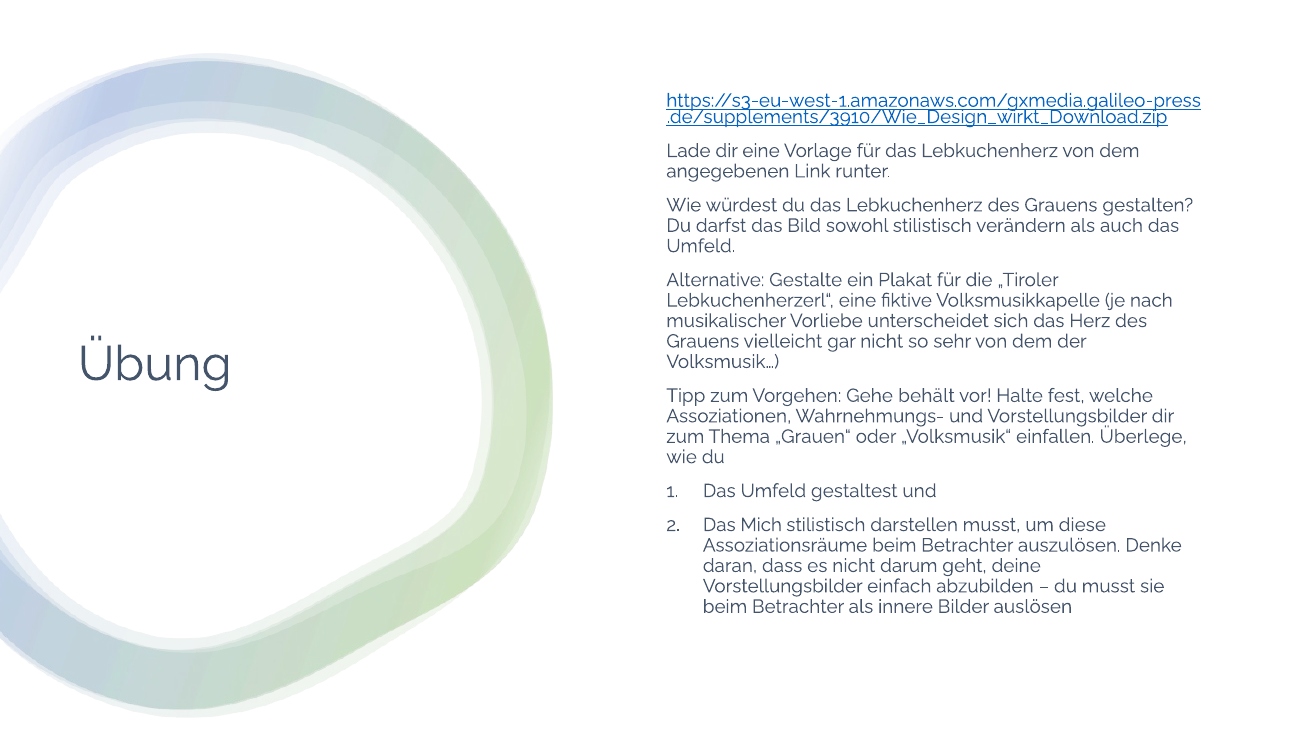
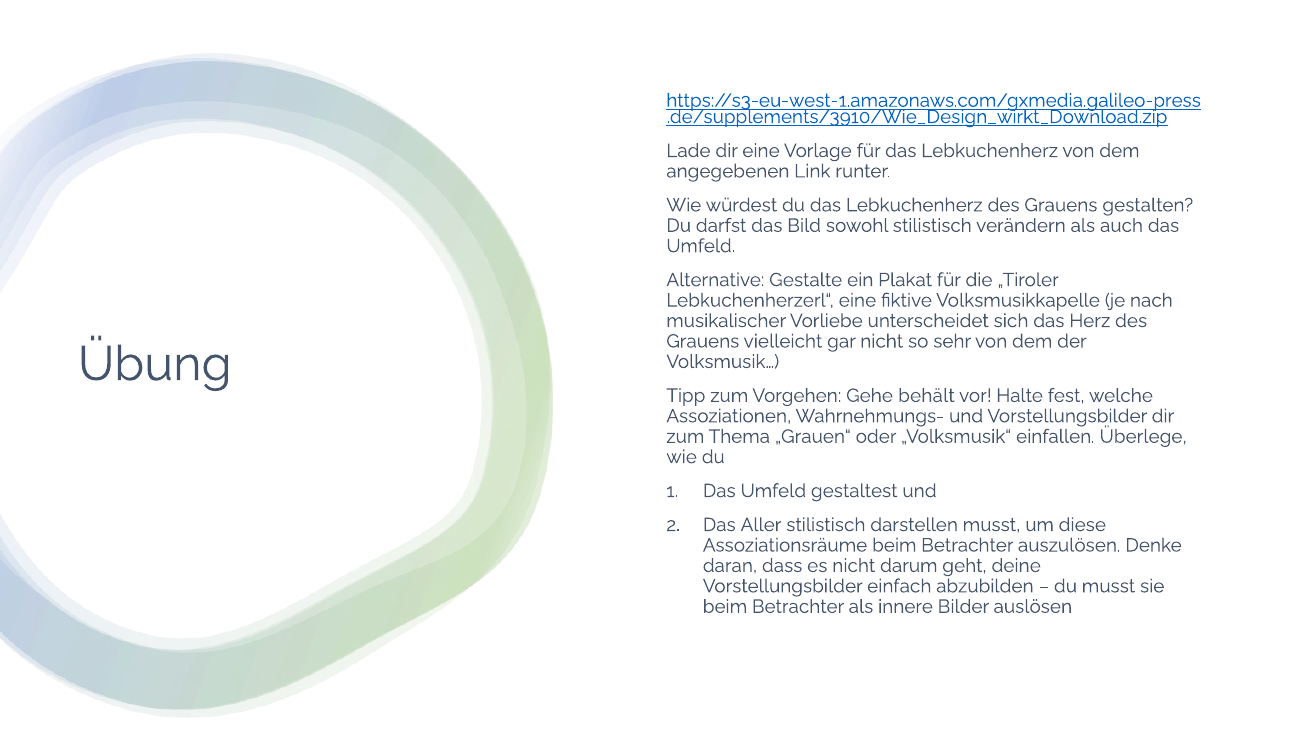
Mich: Mich -> Aller (761, 525)
